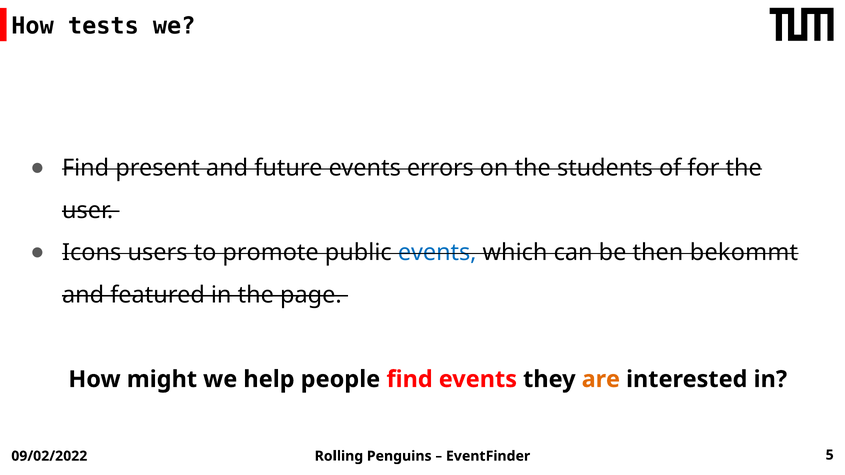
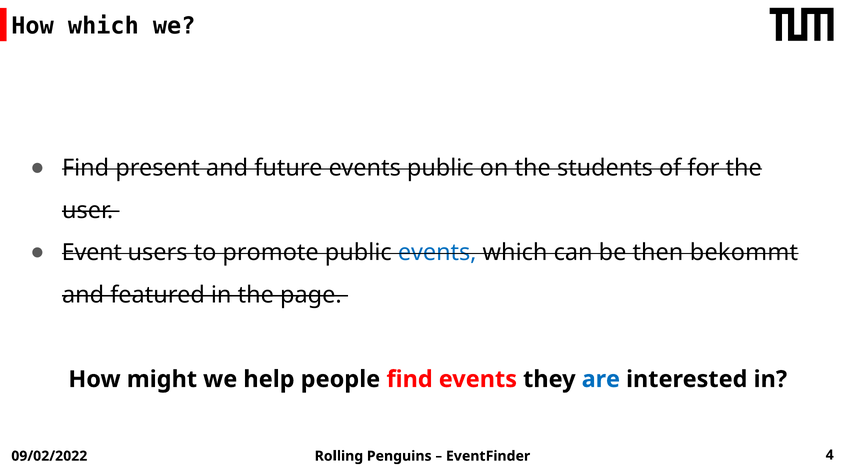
How tests: tests -> which (103, 26)
events errors: errors -> public (440, 168)
Icons: Icons -> Event (92, 253)
are colour: orange -> blue (601, 380)
5: 5 -> 4 (830, 455)
